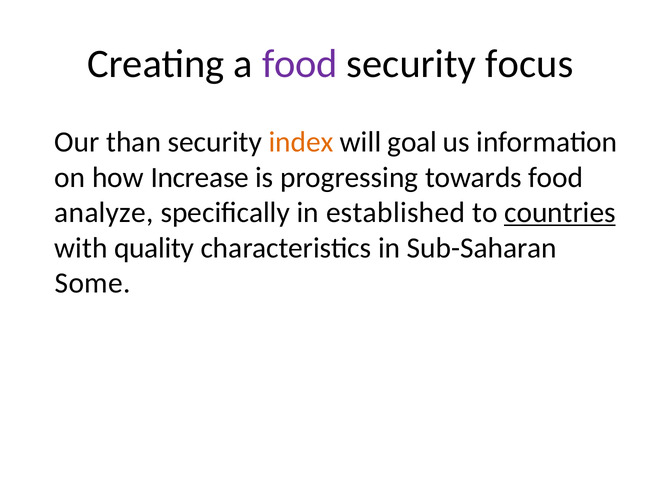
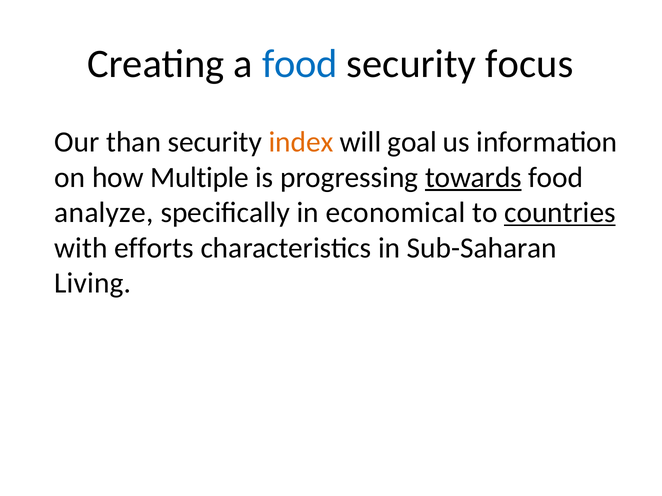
food colour: purple -> blue (300, 64)
Increase: Increase -> Multiple (200, 178)
towards underline: none -> present (473, 178)
established: established -> economical (396, 213)
quality: quality -> efforts (154, 248)
Some: Some -> Living (93, 283)
